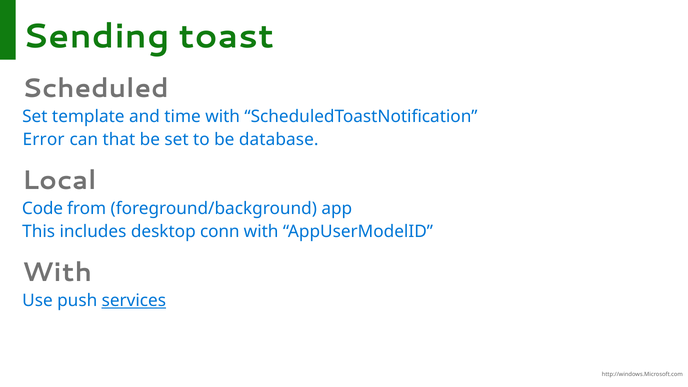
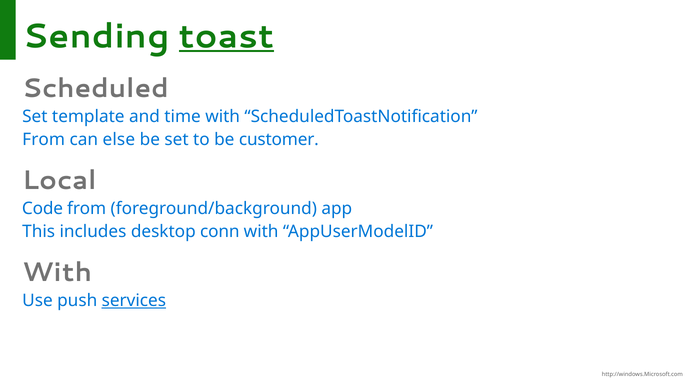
toast underline: none -> present (227, 36)
Error: Error -> From (44, 139)
that: that -> else (119, 139)
database: database -> customer (279, 139)
